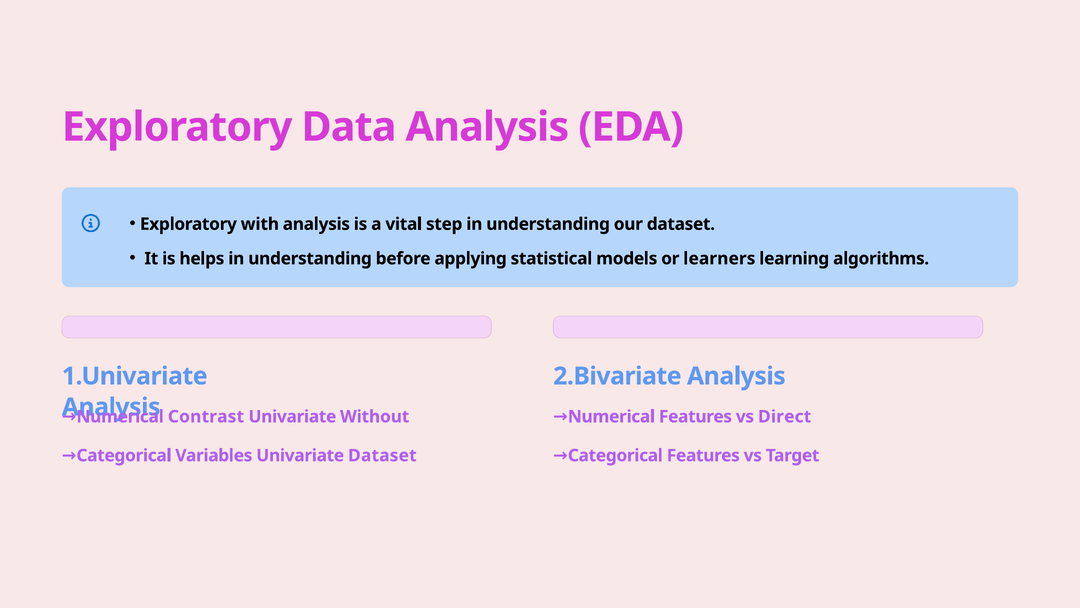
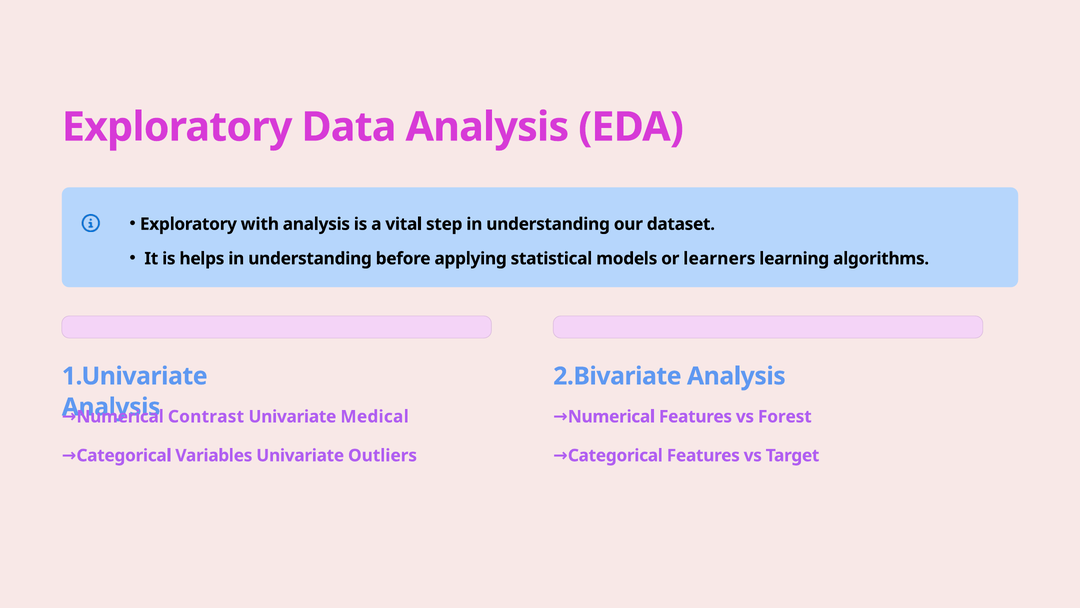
Without: Without -> Medical (374, 416)
Direct: Direct -> Forest (785, 416)
Univariate Dataset: Dataset -> Outliers (383, 455)
